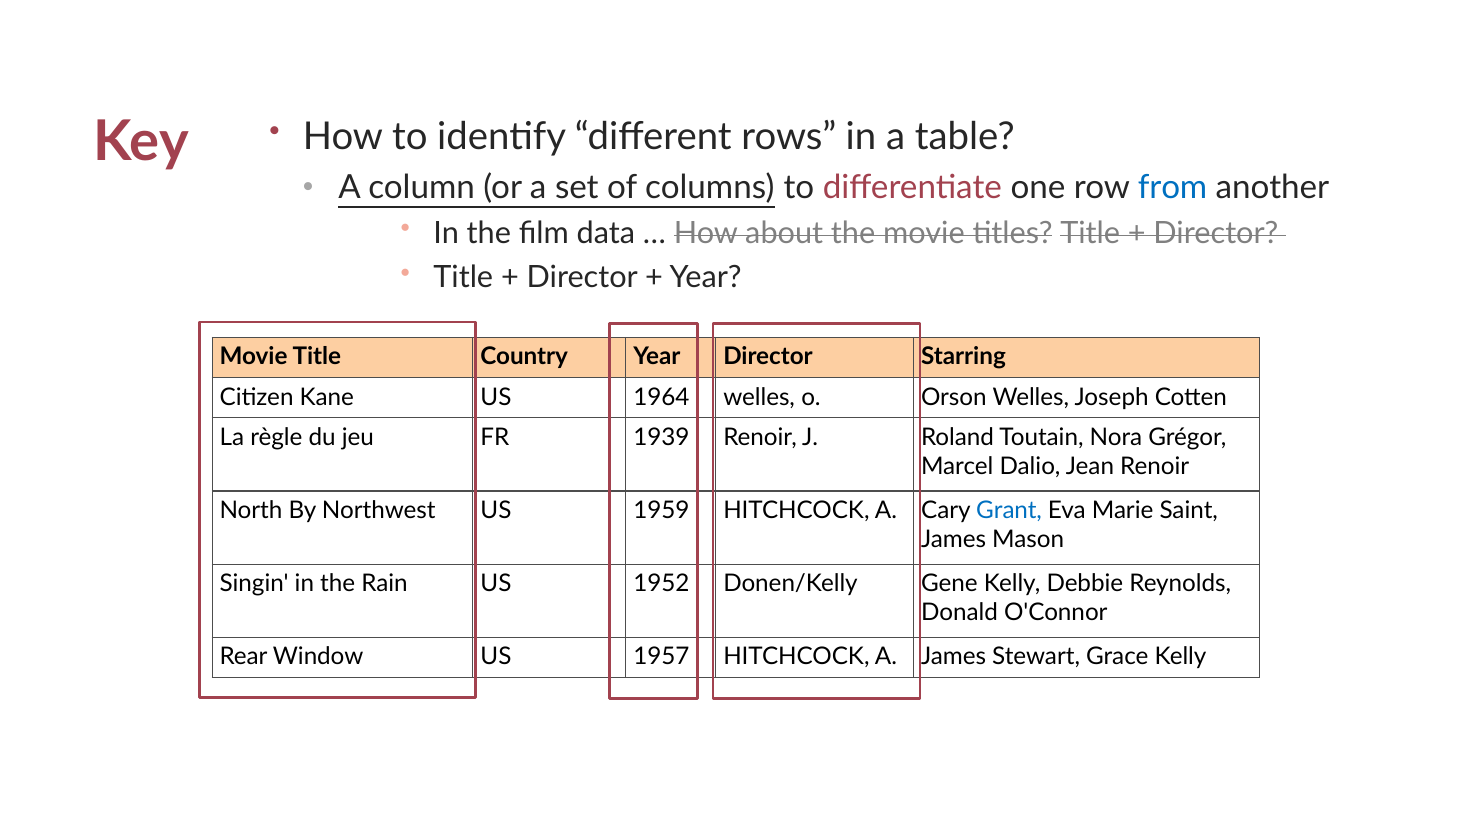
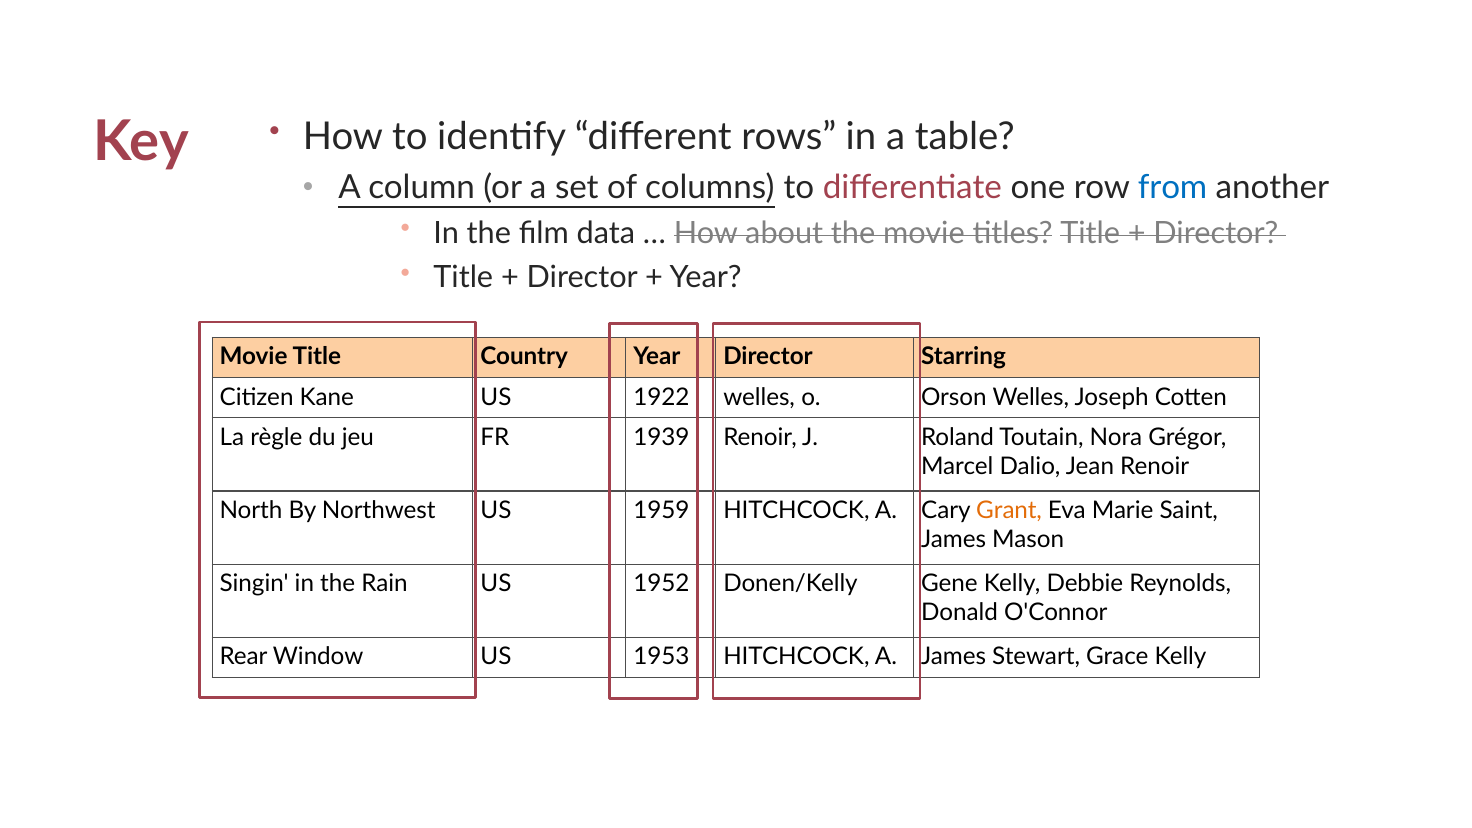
1964: 1964 -> 1922 (661, 397)
Grant colour: blue -> orange (1009, 511)
1957: 1957 -> 1953 (661, 657)
